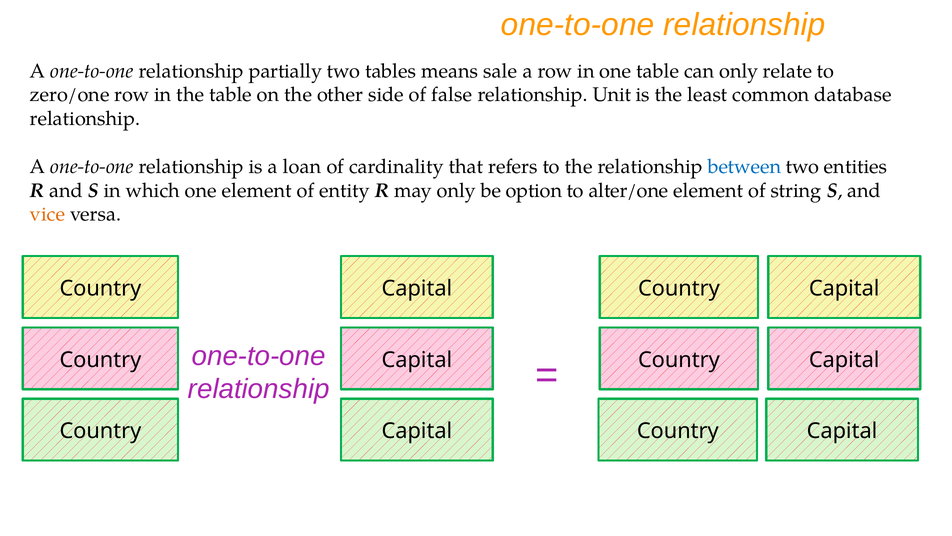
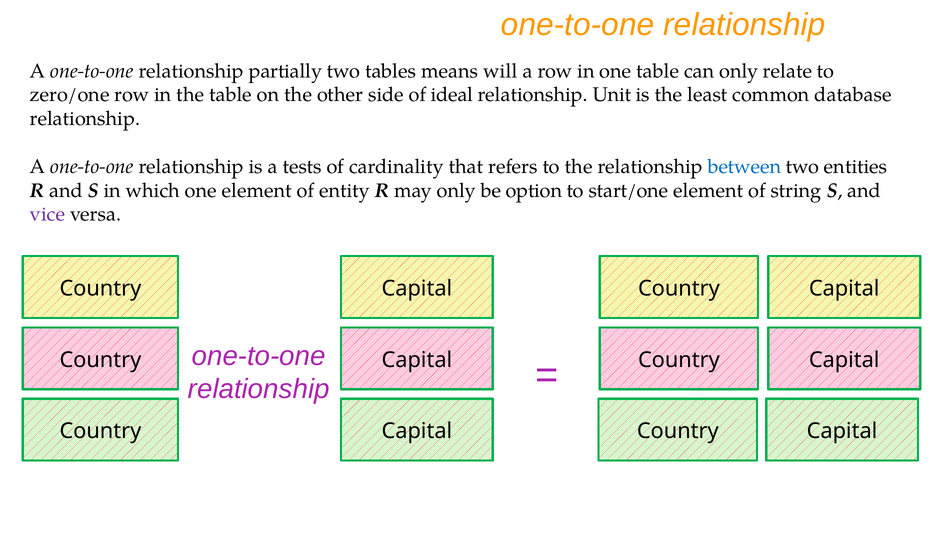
sale: sale -> will (500, 71)
false: false -> ideal (452, 95)
loan: loan -> tests (302, 166)
alter/one: alter/one -> start/one (629, 190)
vice colour: orange -> purple (47, 214)
